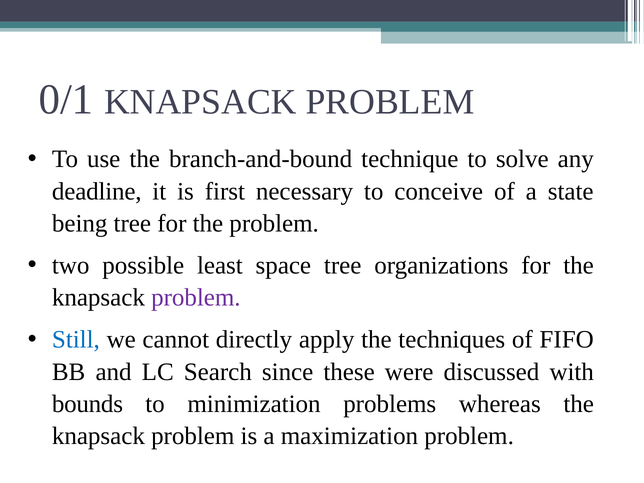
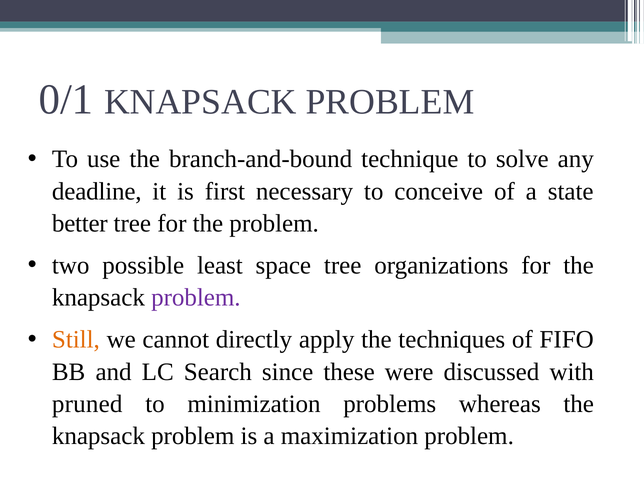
being: being -> better (80, 223)
Still colour: blue -> orange (76, 340)
bounds: bounds -> pruned (87, 404)
